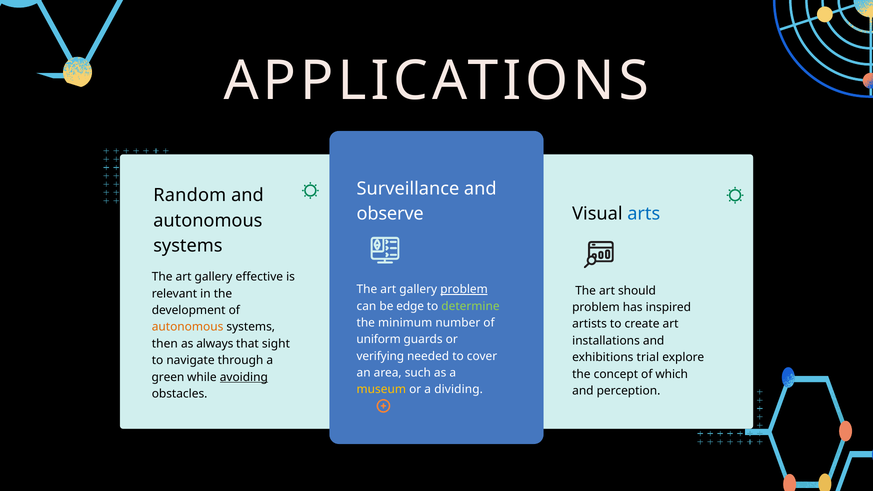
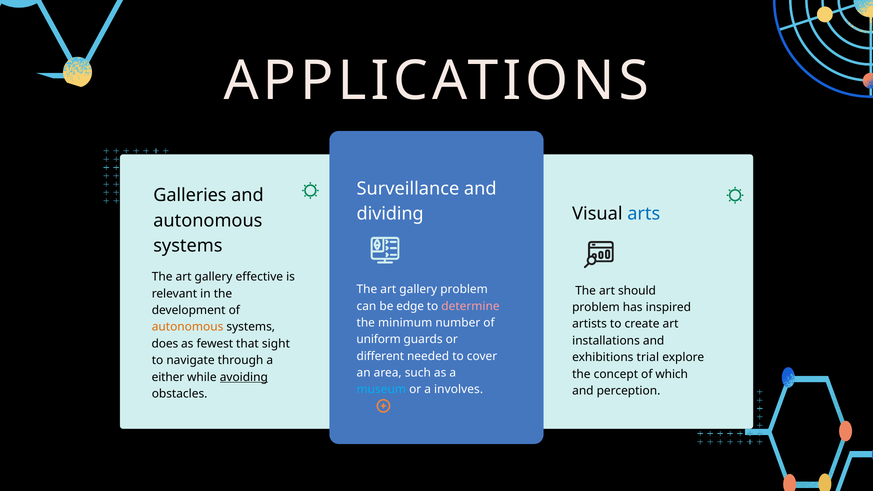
Random: Random -> Galleries (190, 195)
observe: observe -> dividing (390, 214)
problem underline: present -> none (464, 289)
determine colour: light green -> pink (470, 306)
then: then -> does (165, 344)
always: always -> fewest (215, 344)
verifying: verifying -> different (380, 356)
green: green -> either (168, 377)
museum colour: yellow -> light blue (381, 390)
dividing: dividing -> involves (459, 390)
